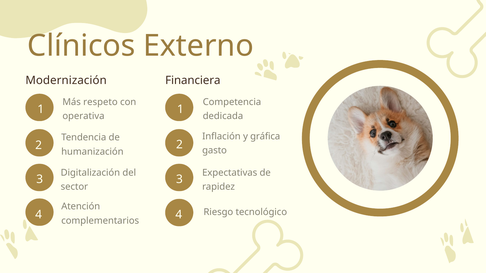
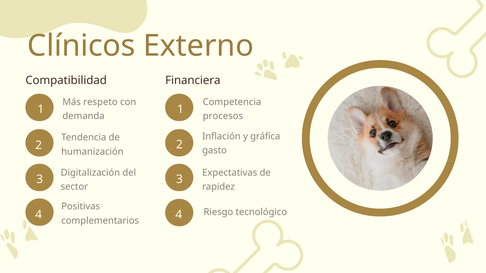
Modernización: Modernización -> Compatibilidad (66, 81)
operativa: operativa -> demanda (83, 116)
dedicada: dedicada -> procesos (223, 116)
Atención: Atención -> Positivas (81, 207)
